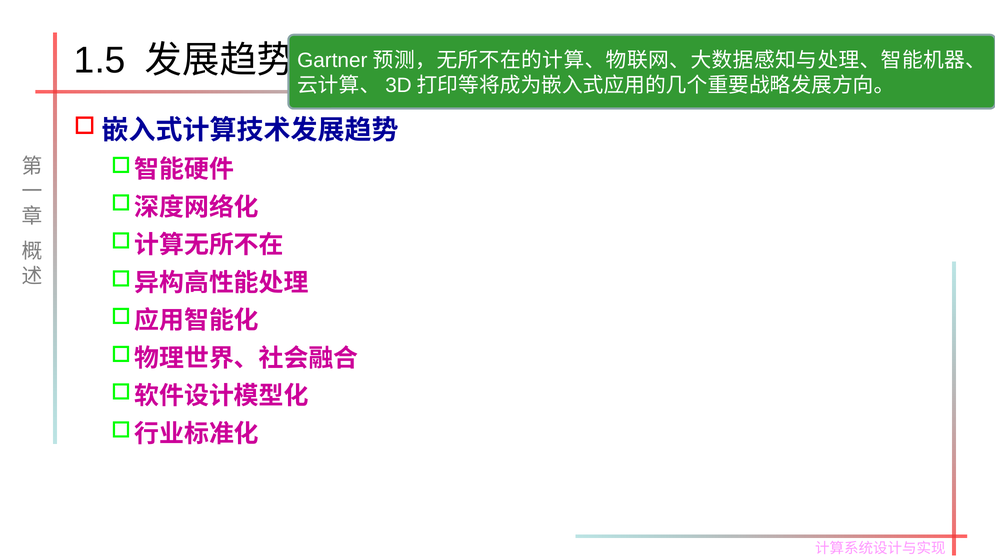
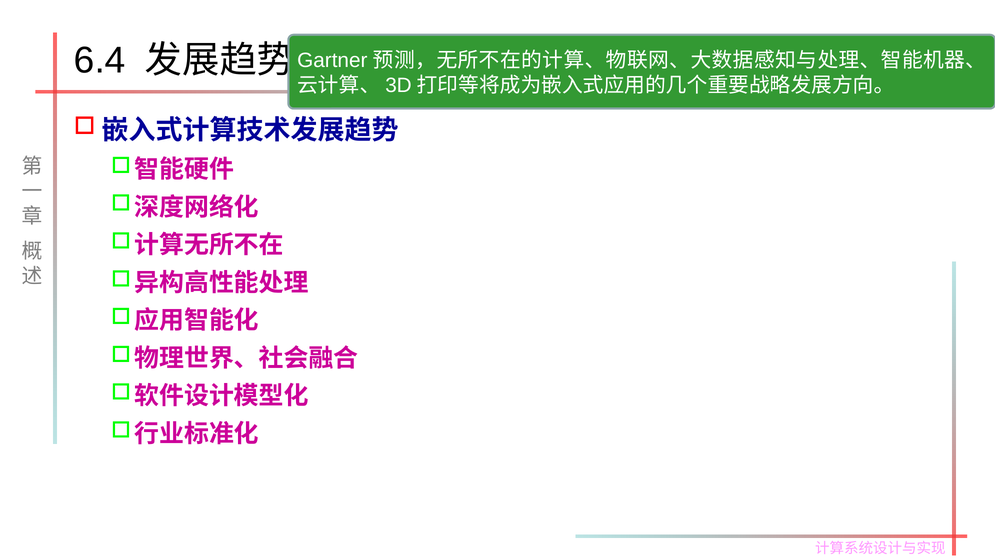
1.5: 1.5 -> 6.4 (100, 60)
